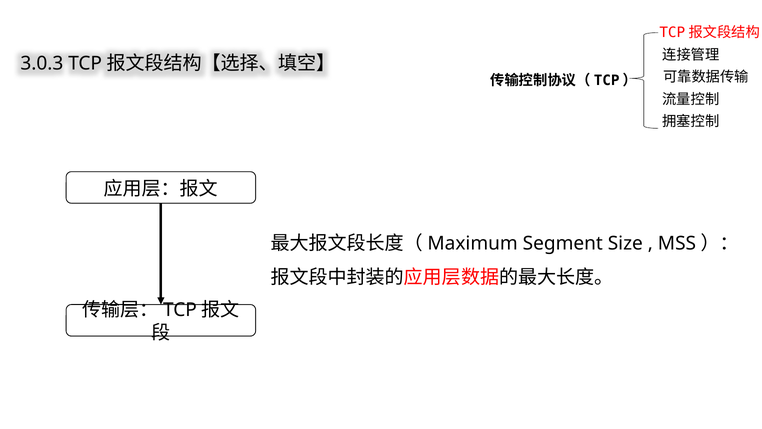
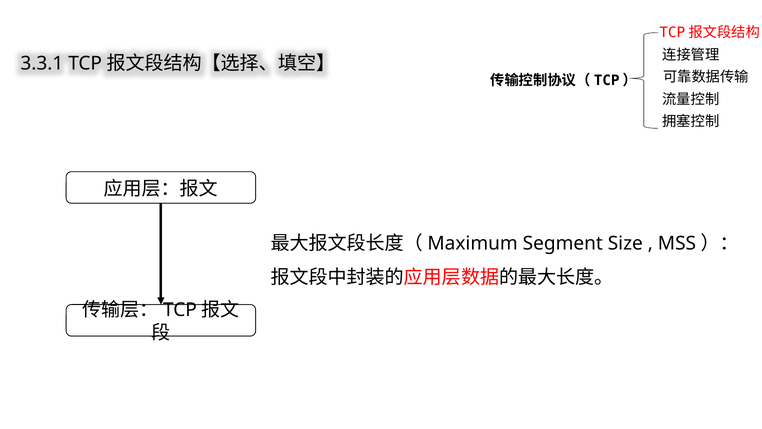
3.0.3: 3.0.3 -> 3.3.1 (42, 64)
